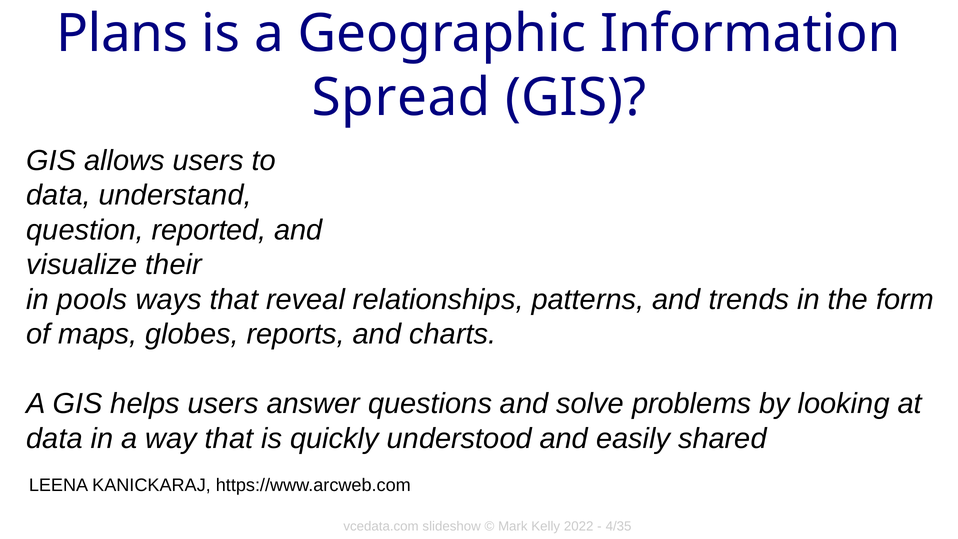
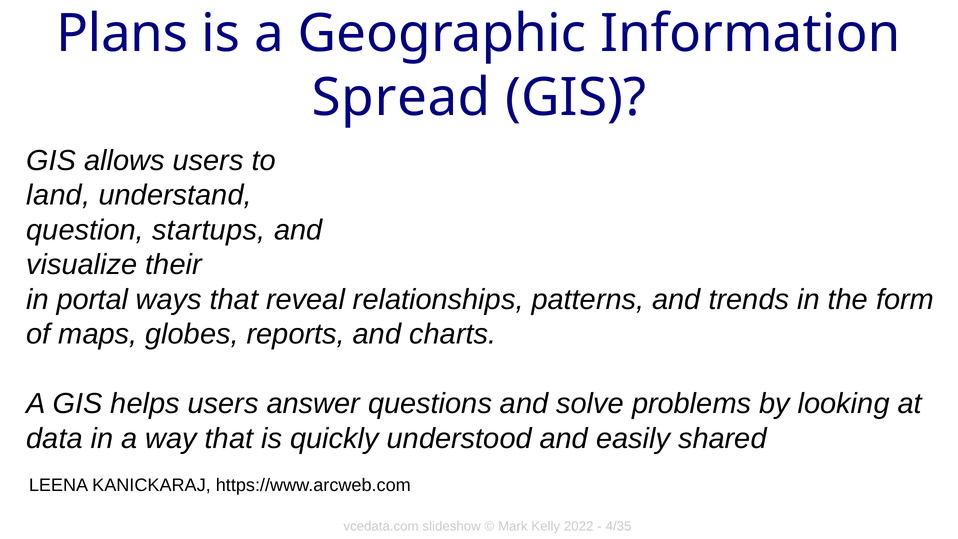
data: data -> land (58, 195)
reported: reported -> startups (209, 230)
pools: pools -> portal (92, 300)
